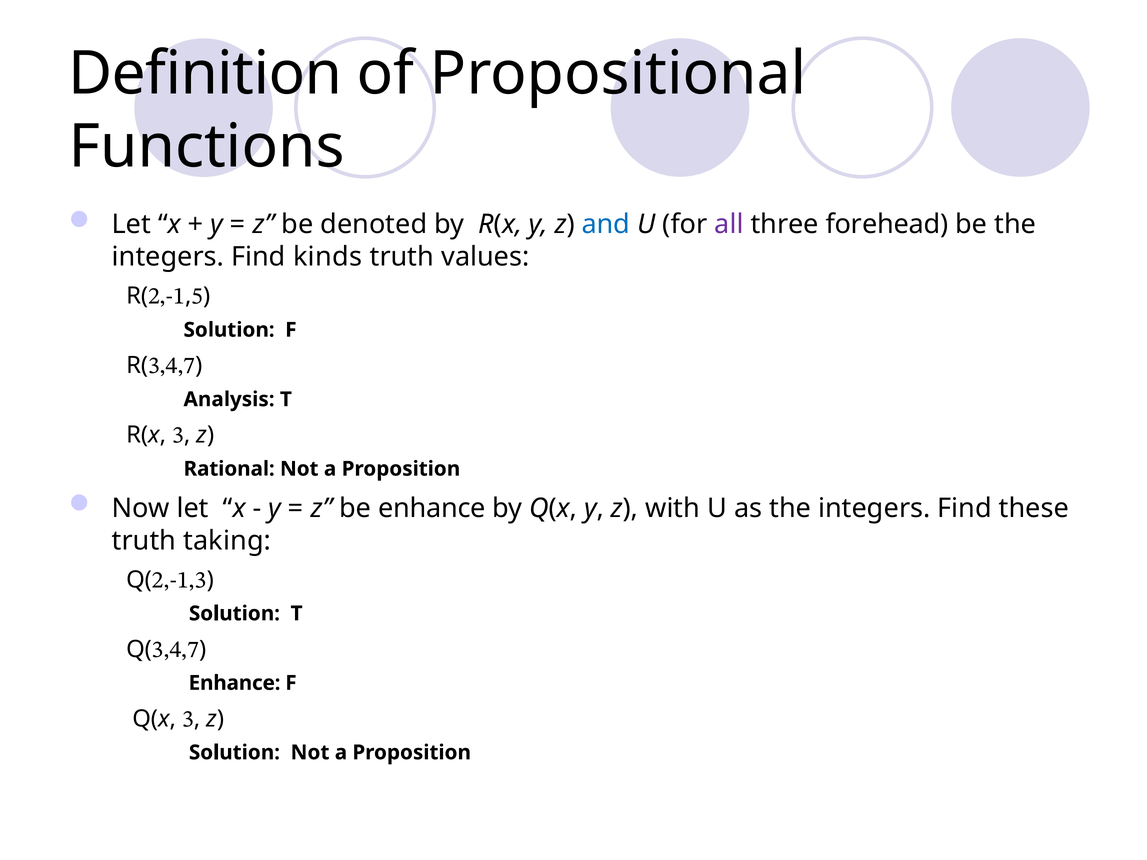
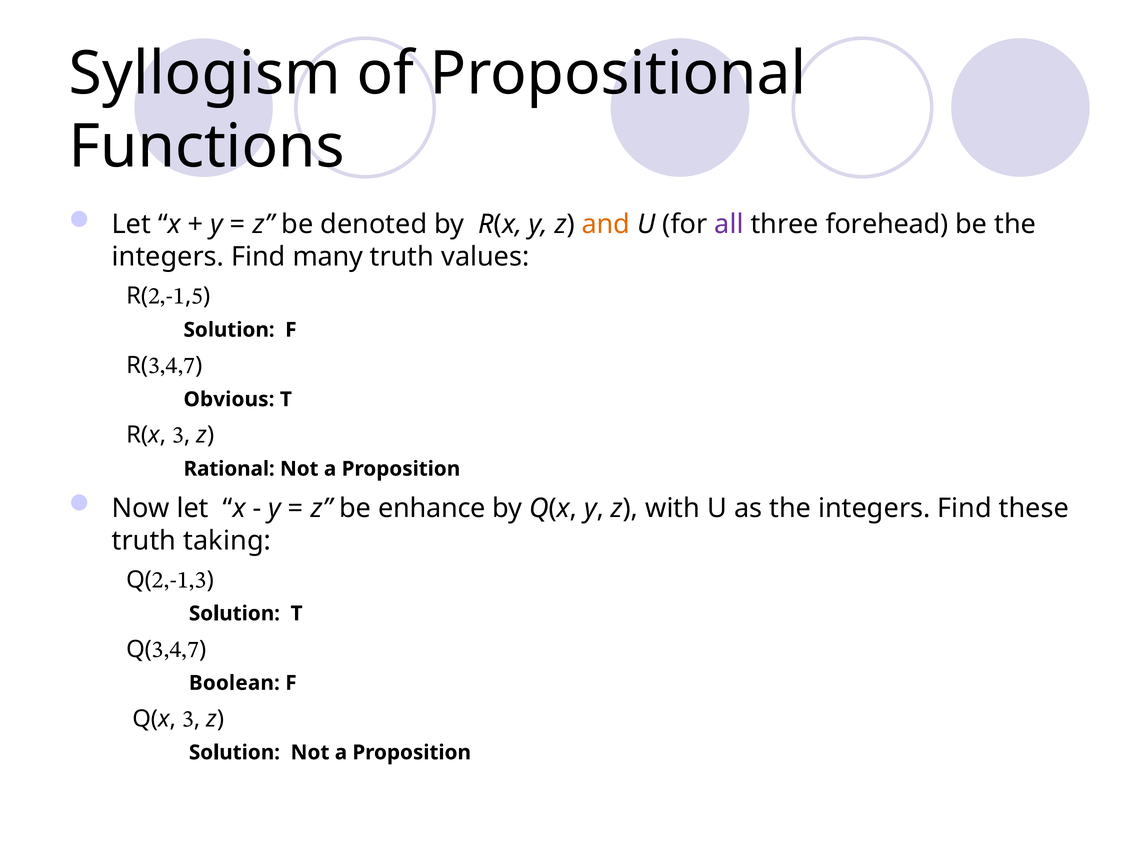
Definition: Definition -> Syllogism (205, 74)
and colour: blue -> orange (606, 225)
kinds: kinds -> many (328, 257)
Analysis: Analysis -> Obvious (229, 399)
Enhance: Enhance -> Boolean (234, 683)
